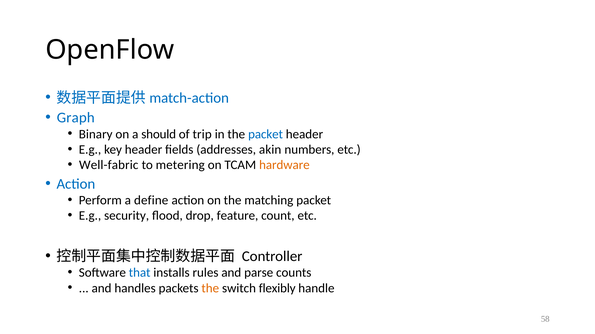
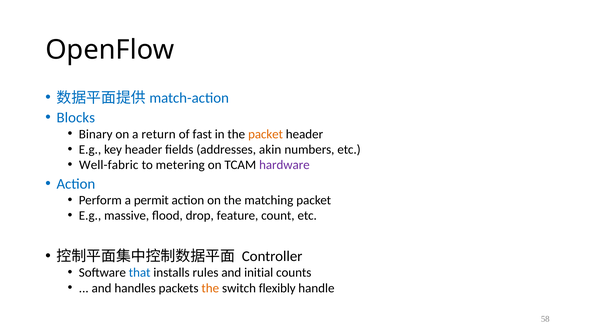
Graph: Graph -> Blocks (76, 118)
should: should -> return (159, 134)
trip: trip -> fast (202, 134)
packet colour: blue -> orange (266, 134)
hardware colour: orange -> purple (284, 165)
define: define -> permit (151, 201)
security: security -> massive (127, 216)
parse: parse -> initial (259, 273)
